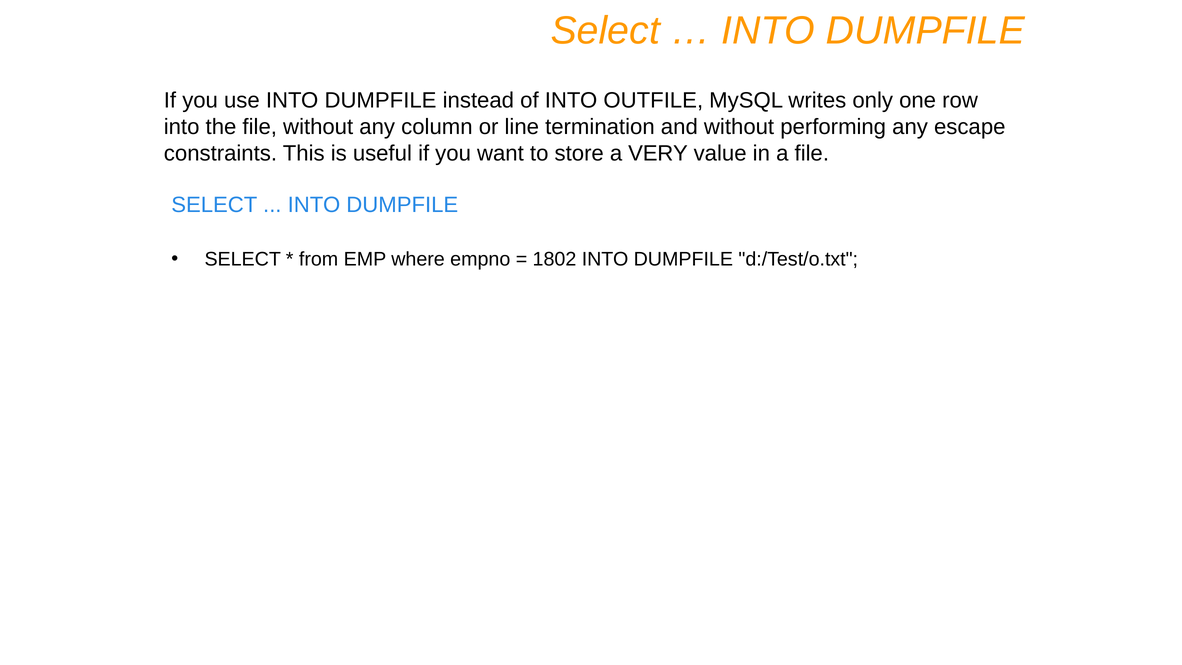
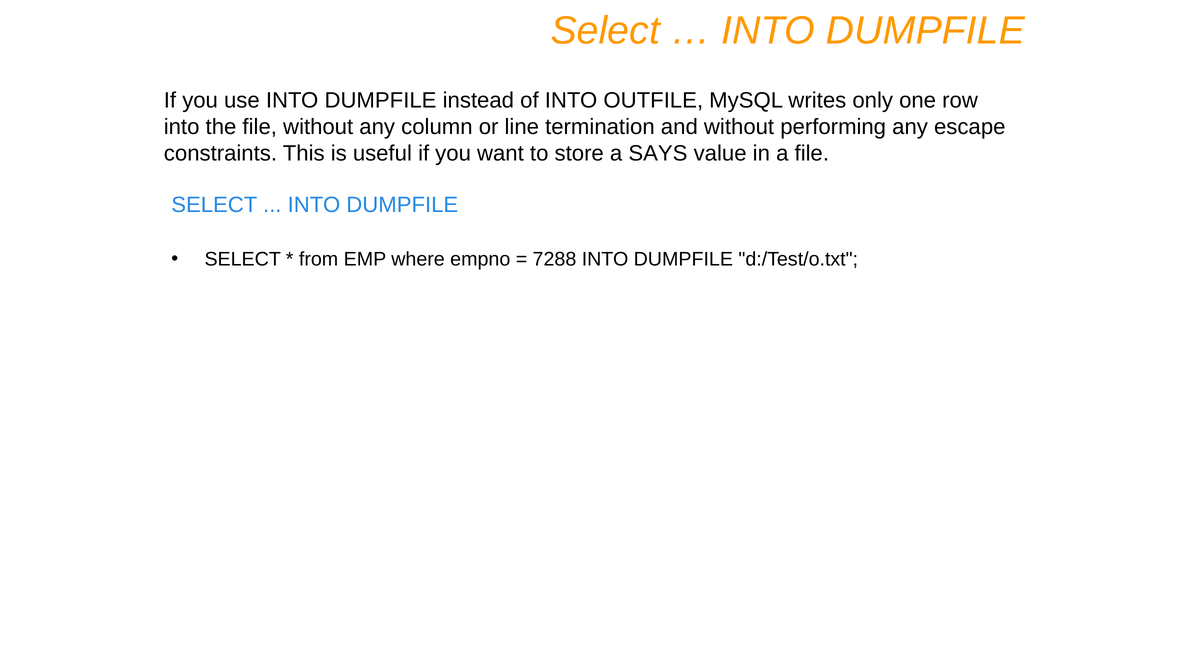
VERY: VERY -> SAYS (658, 154)
1802: 1802 -> 7288 (554, 259)
